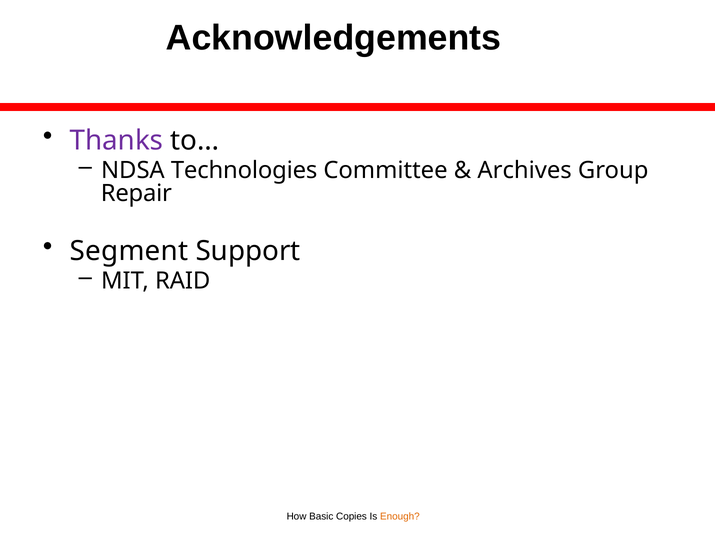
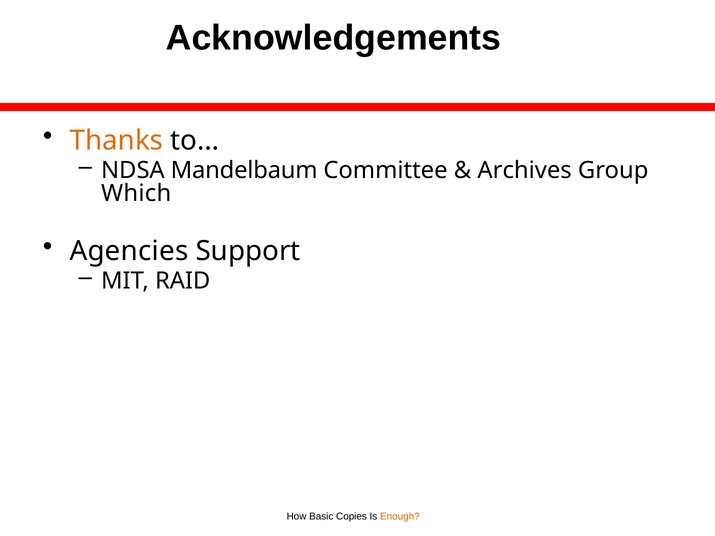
Thanks colour: purple -> orange (116, 141)
Technologies: Technologies -> Mandelbaum (244, 171)
Repair: Repair -> Which (136, 193)
Segment: Segment -> Agencies (129, 251)
